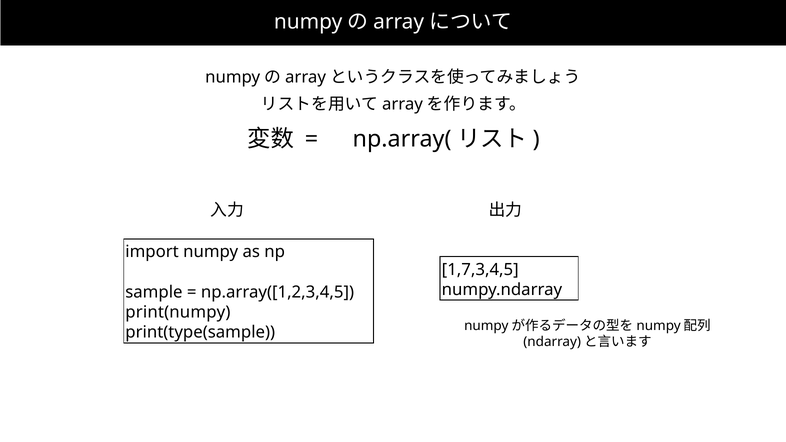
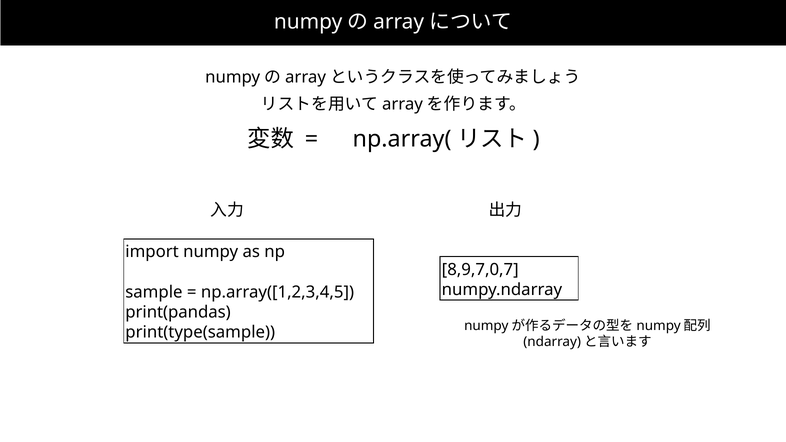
1,7,3,4,5: 1,7,3,4,5 -> 8,9,7,0,7 (480, 270)
print(numpy: print(numpy -> print(pandas (178, 312)
